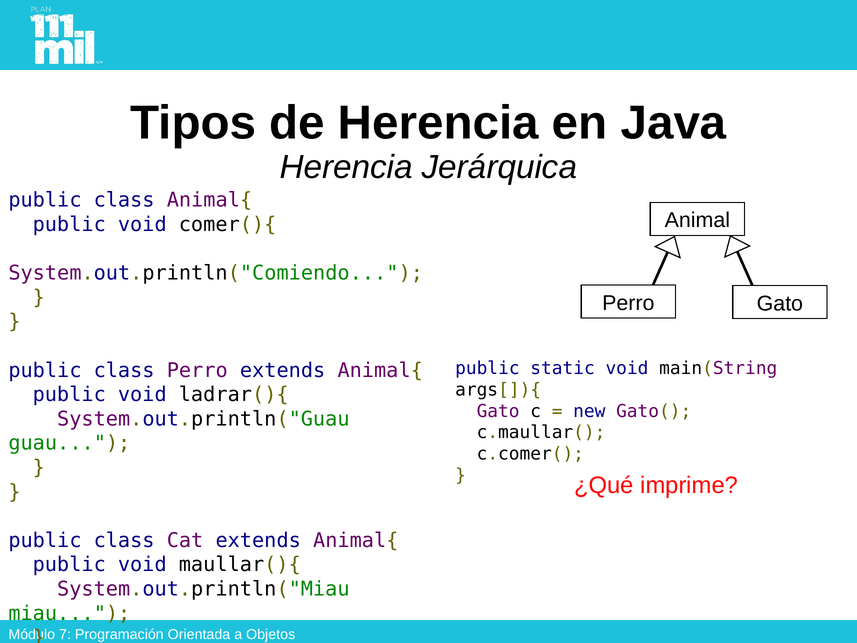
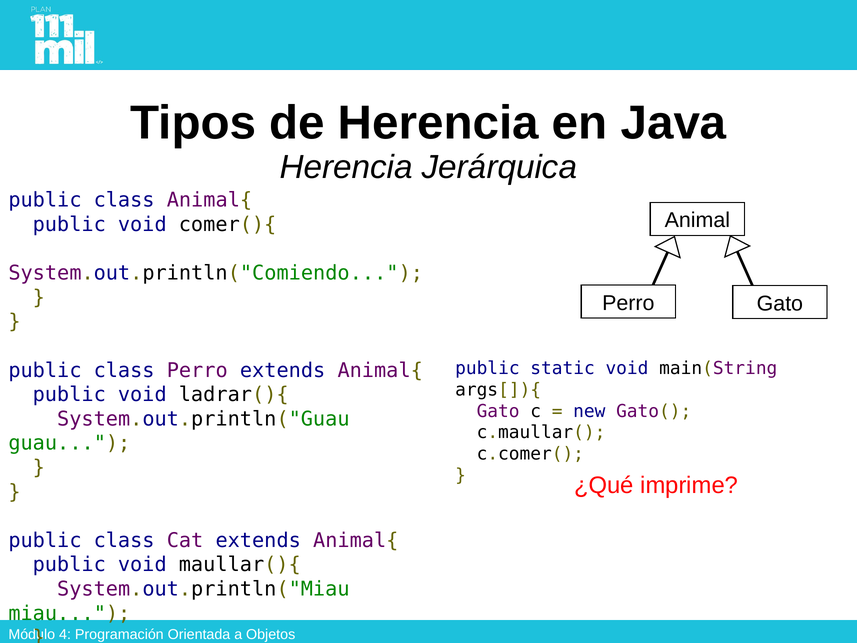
7: 7 -> 4 (65, 634)
